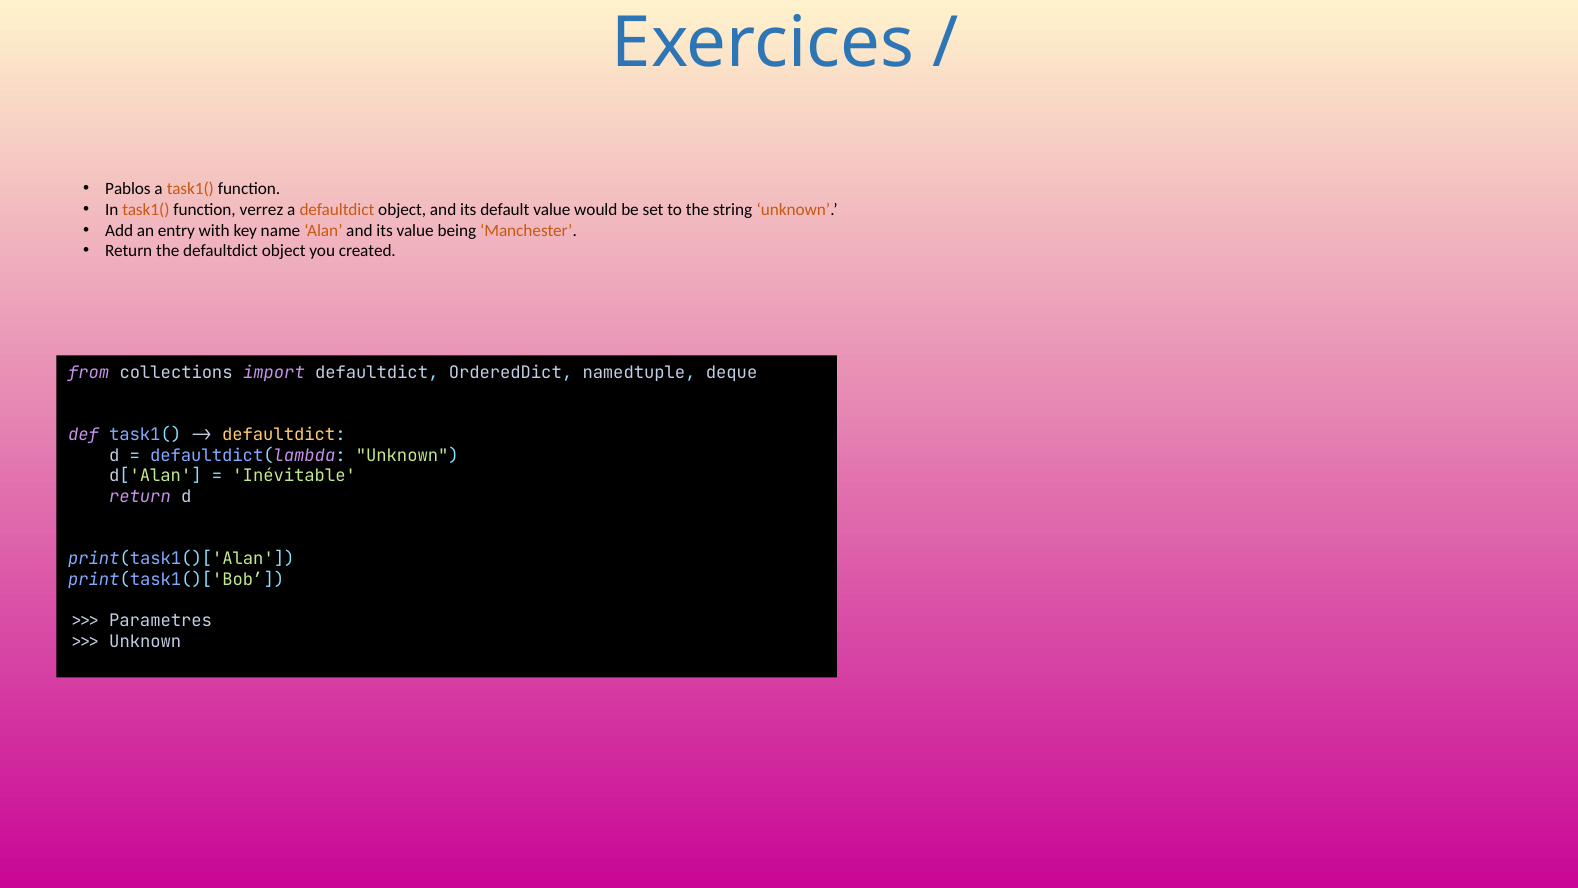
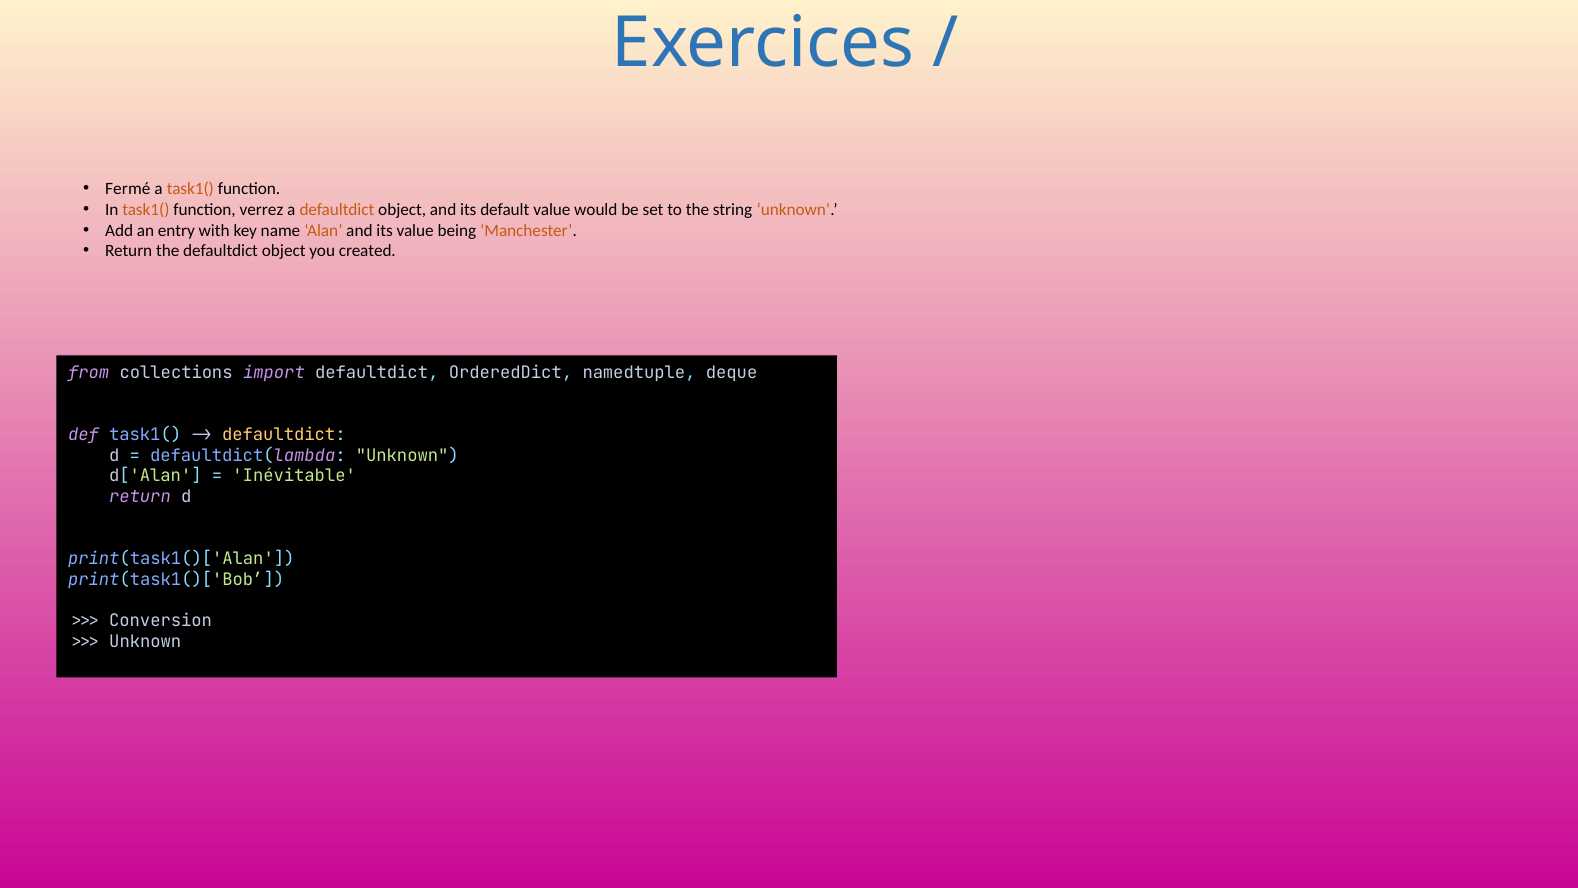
Pablos: Pablos -> Fermé (128, 189)
Parametres: Parametres -> Conversion (161, 621)
